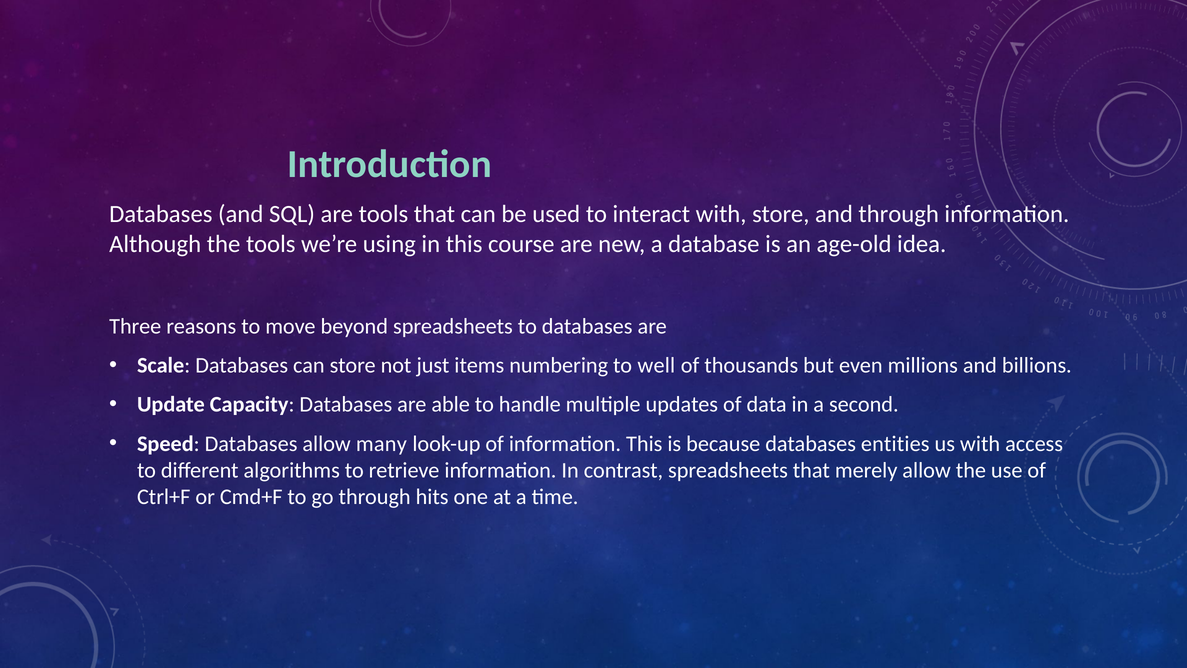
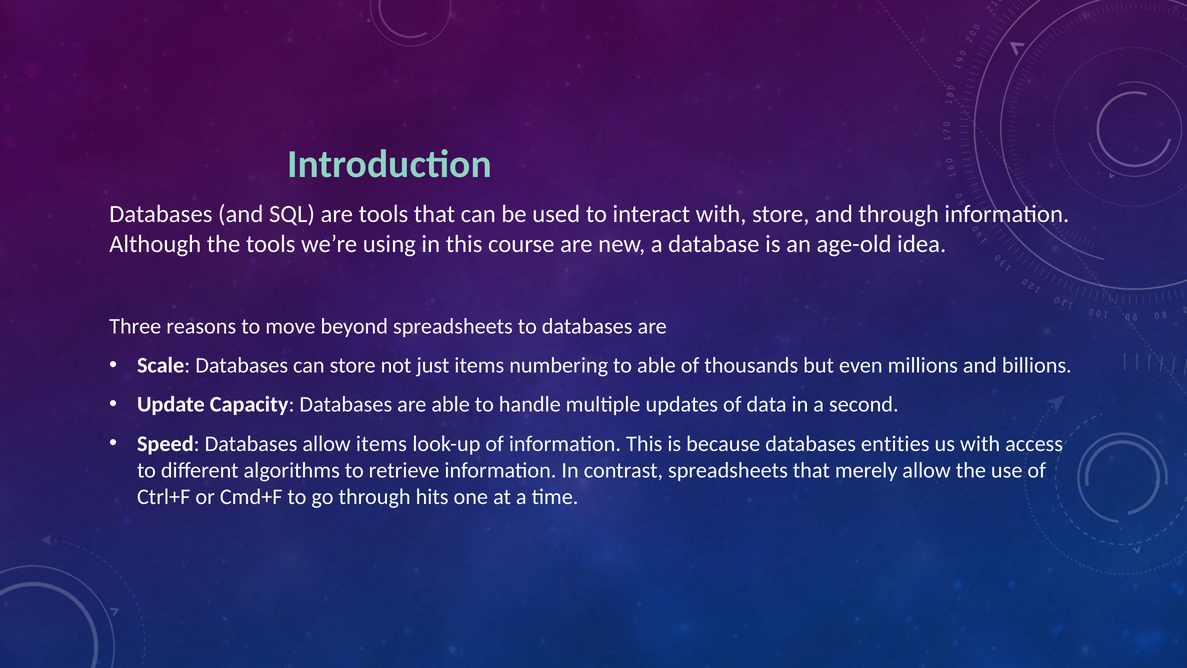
to well: well -> able (656, 365)
allow many: many -> items (381, 443)
